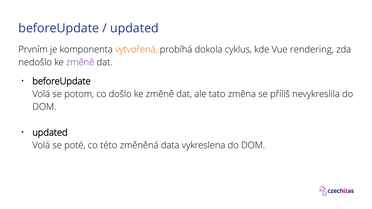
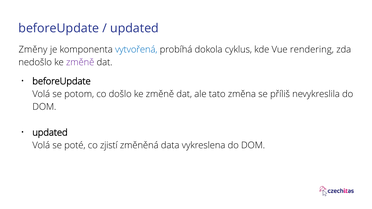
Prvním: Prvním -> Změny (33, 49)
vytvořená colour: orange -> blue (136, 49)
této: této -> zjistí (109, 146)
